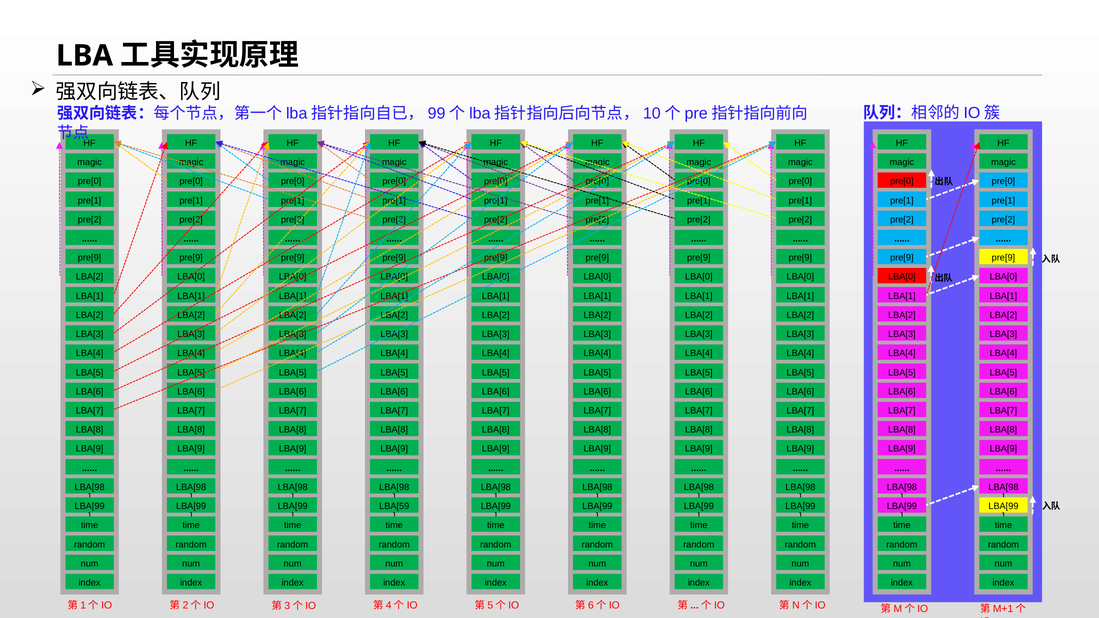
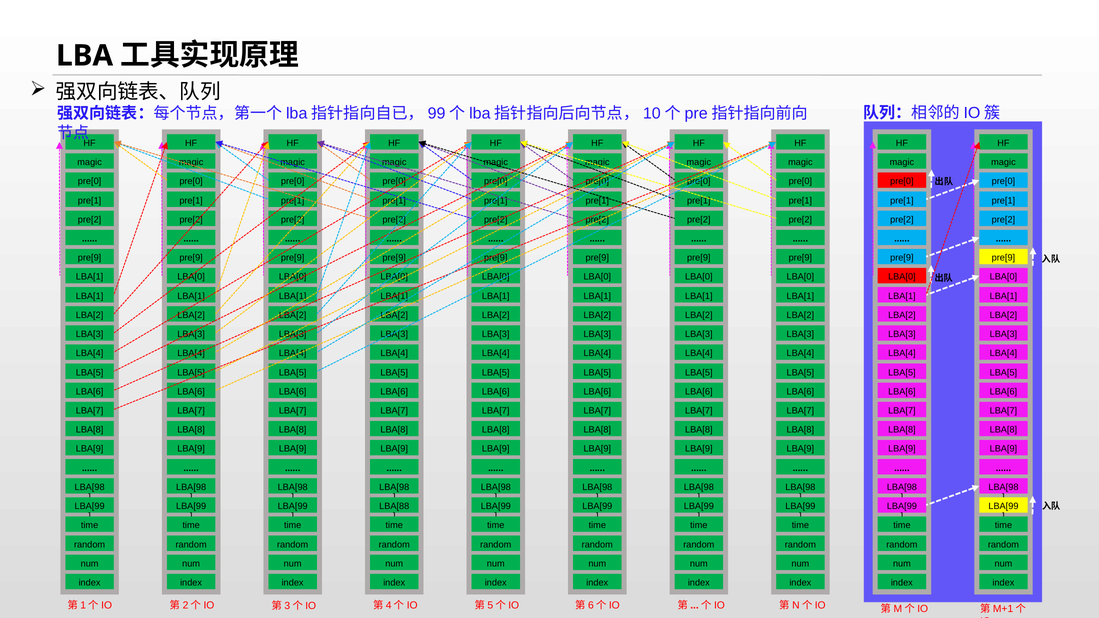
LBA[2: LBA[2 -> LBA[1 (90, 277)
LBA[59: LBA[59 -> LBA[88 (394, 506)
